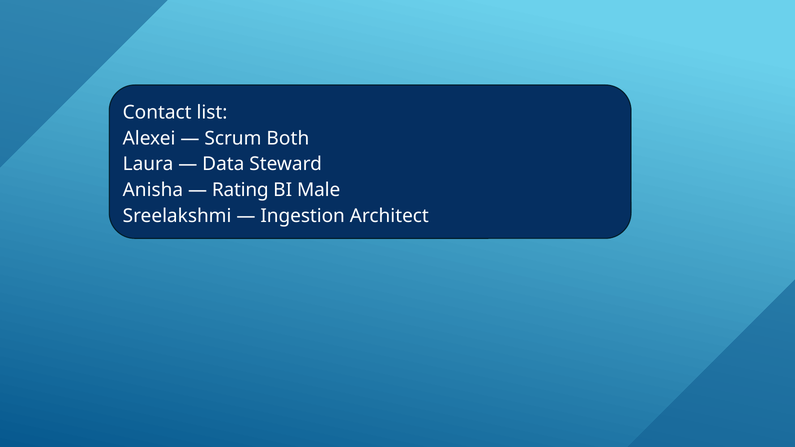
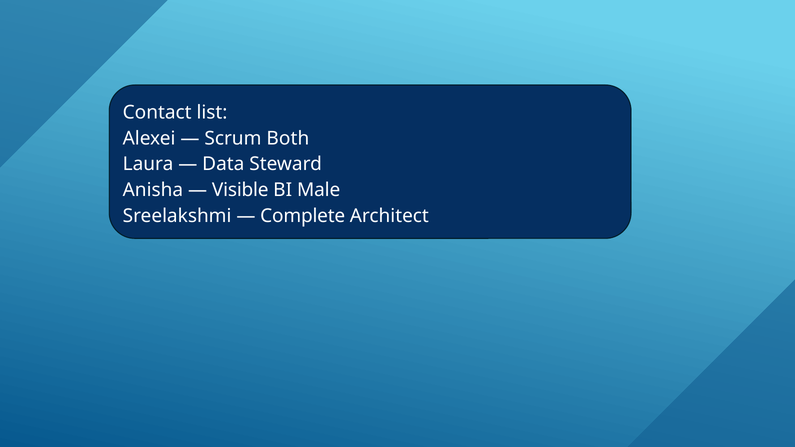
Rating: Rating -> Visible (240, 190)
Ingestion: Ingestion -> Complete (303, 216)
